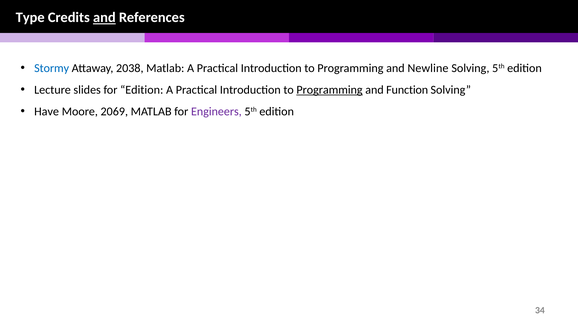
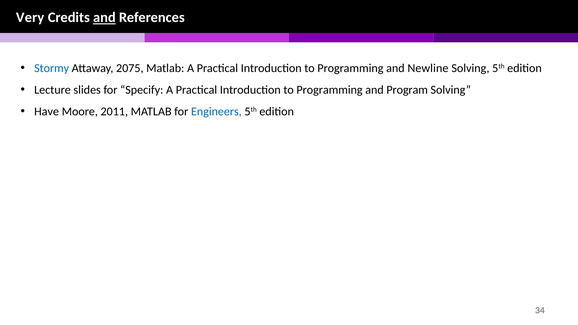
Type: Type -> Very (30, 18)
2038: 2038 -> 2075 (130, 68)
for Edition: Edition -> Specify (142, 90)
Programming underline: present -> none (330, 90)
Function: Function -> Program (407, 90)
2069: 2069 -> 2011 (114, 112)
Engineers colour: purple -> blue (216, 112)
